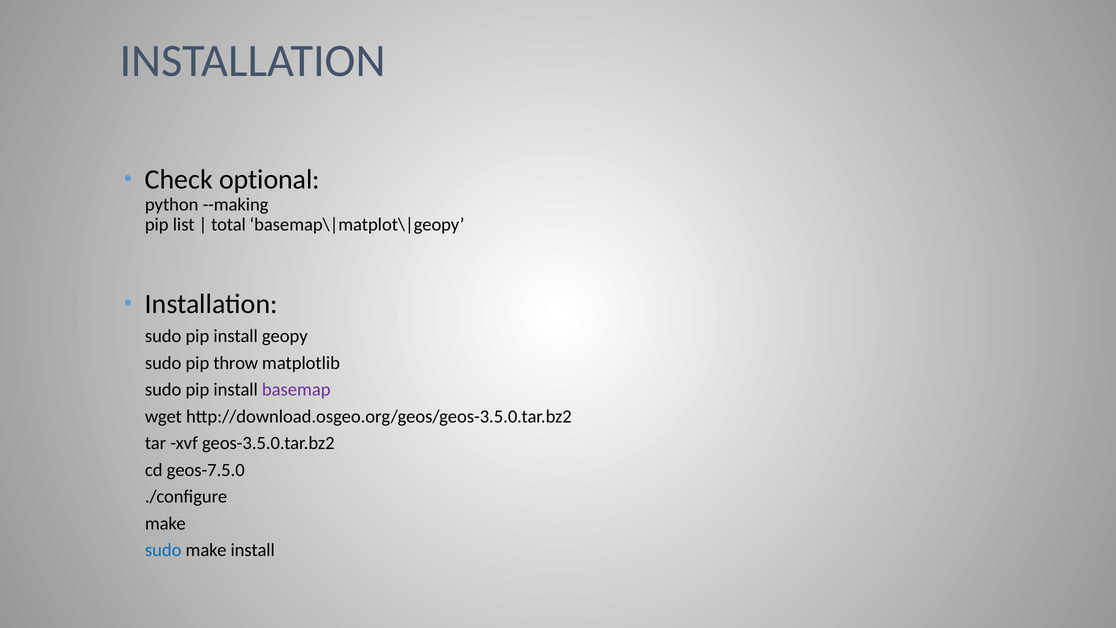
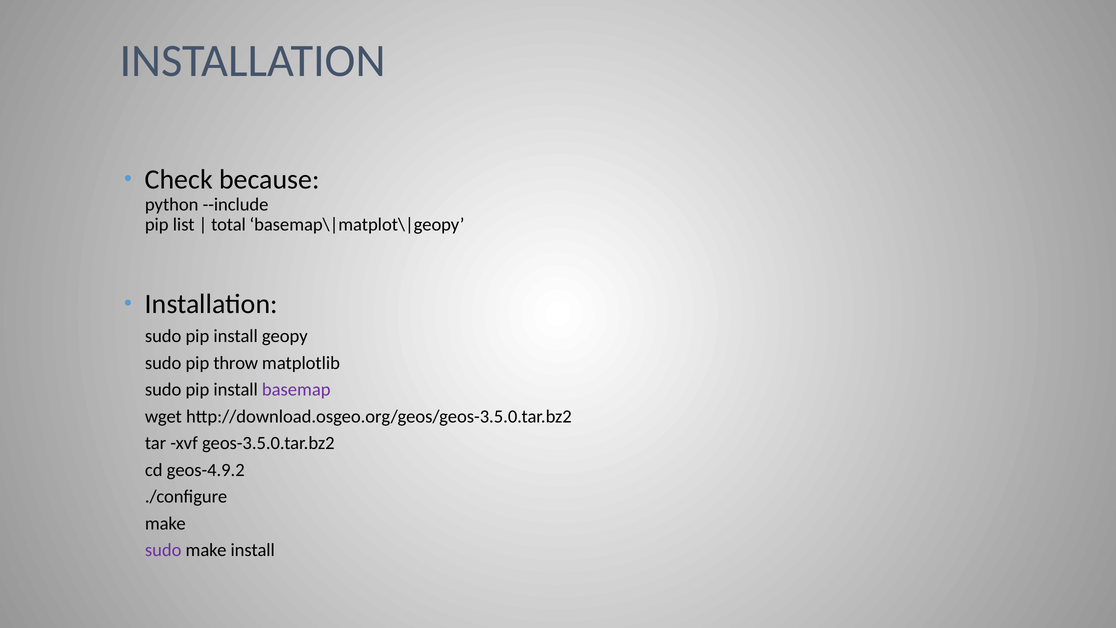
optional: optional -> because (269, 180)
--making: --making -> --include (236, 205)
geos-7.5.0: geos-7.5.0 -> geos-4.9.2 (206, 470)
sudo colour: blue -> purple (163, 550)
